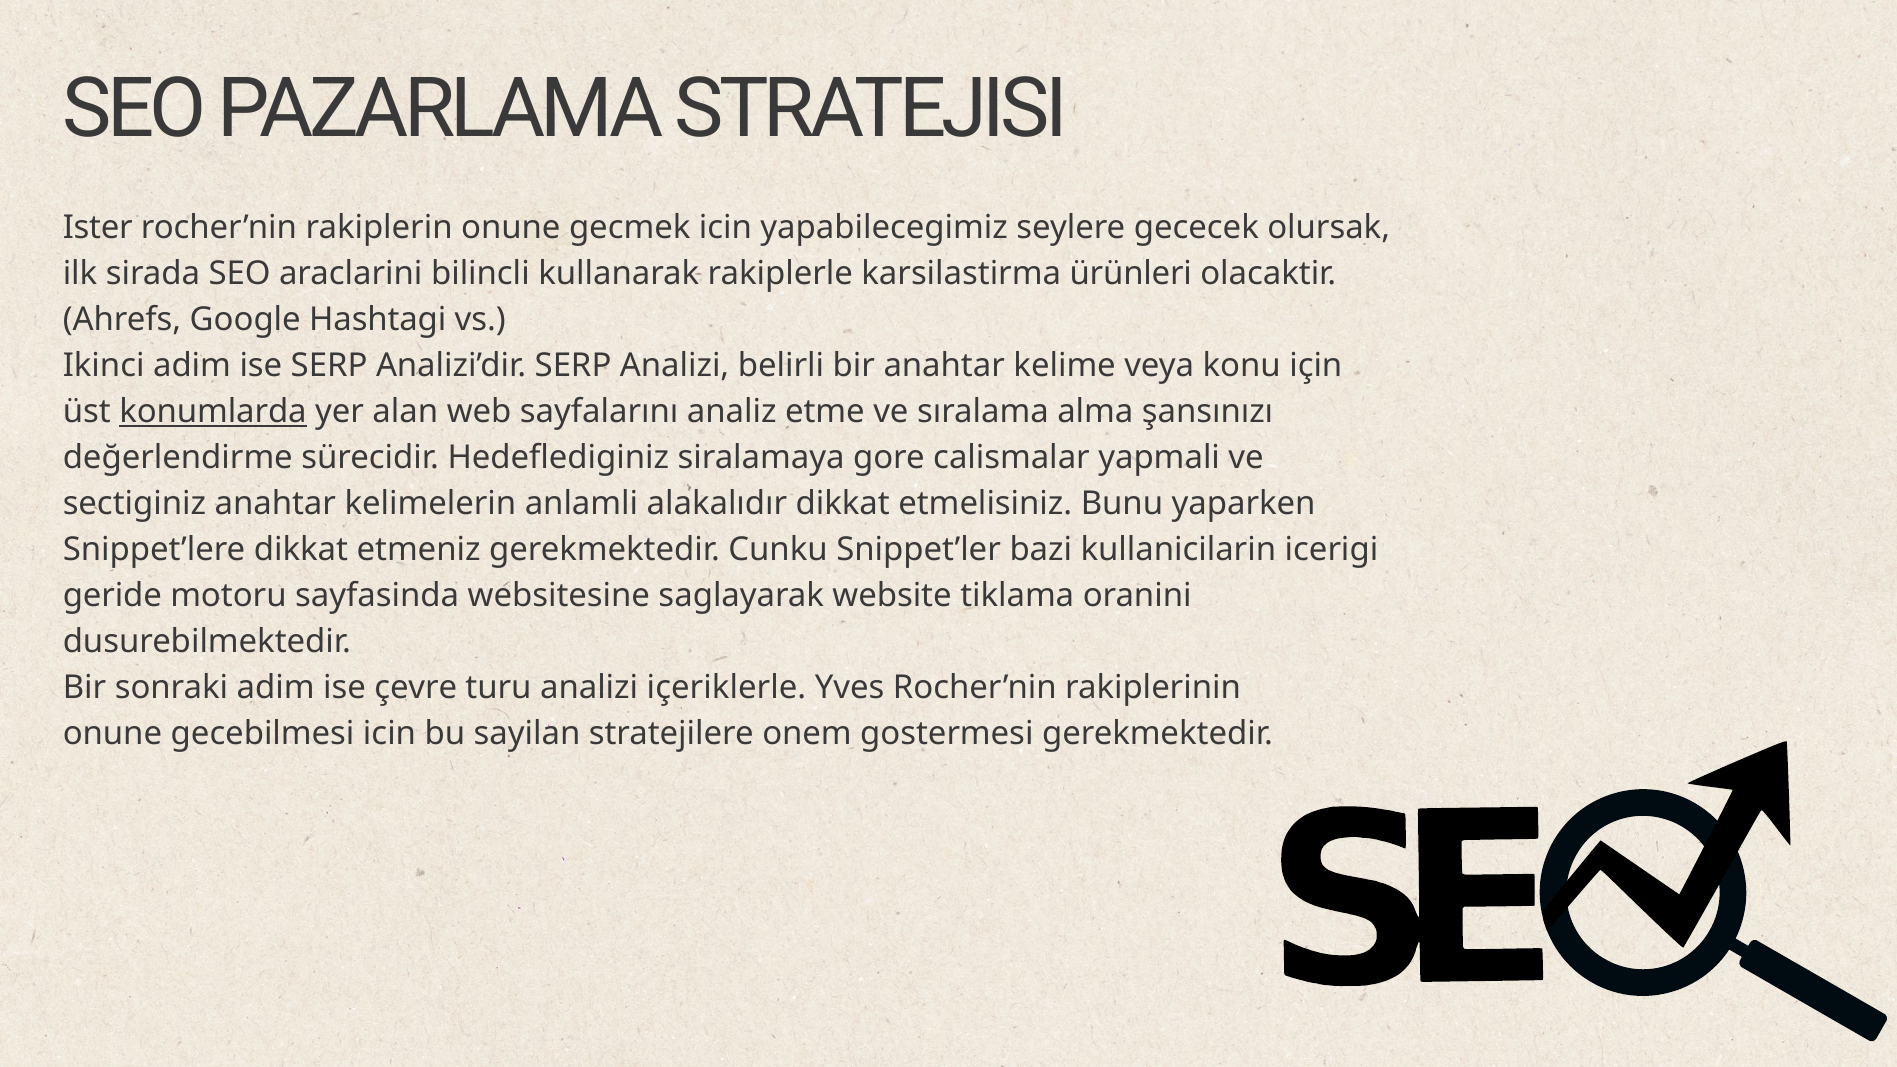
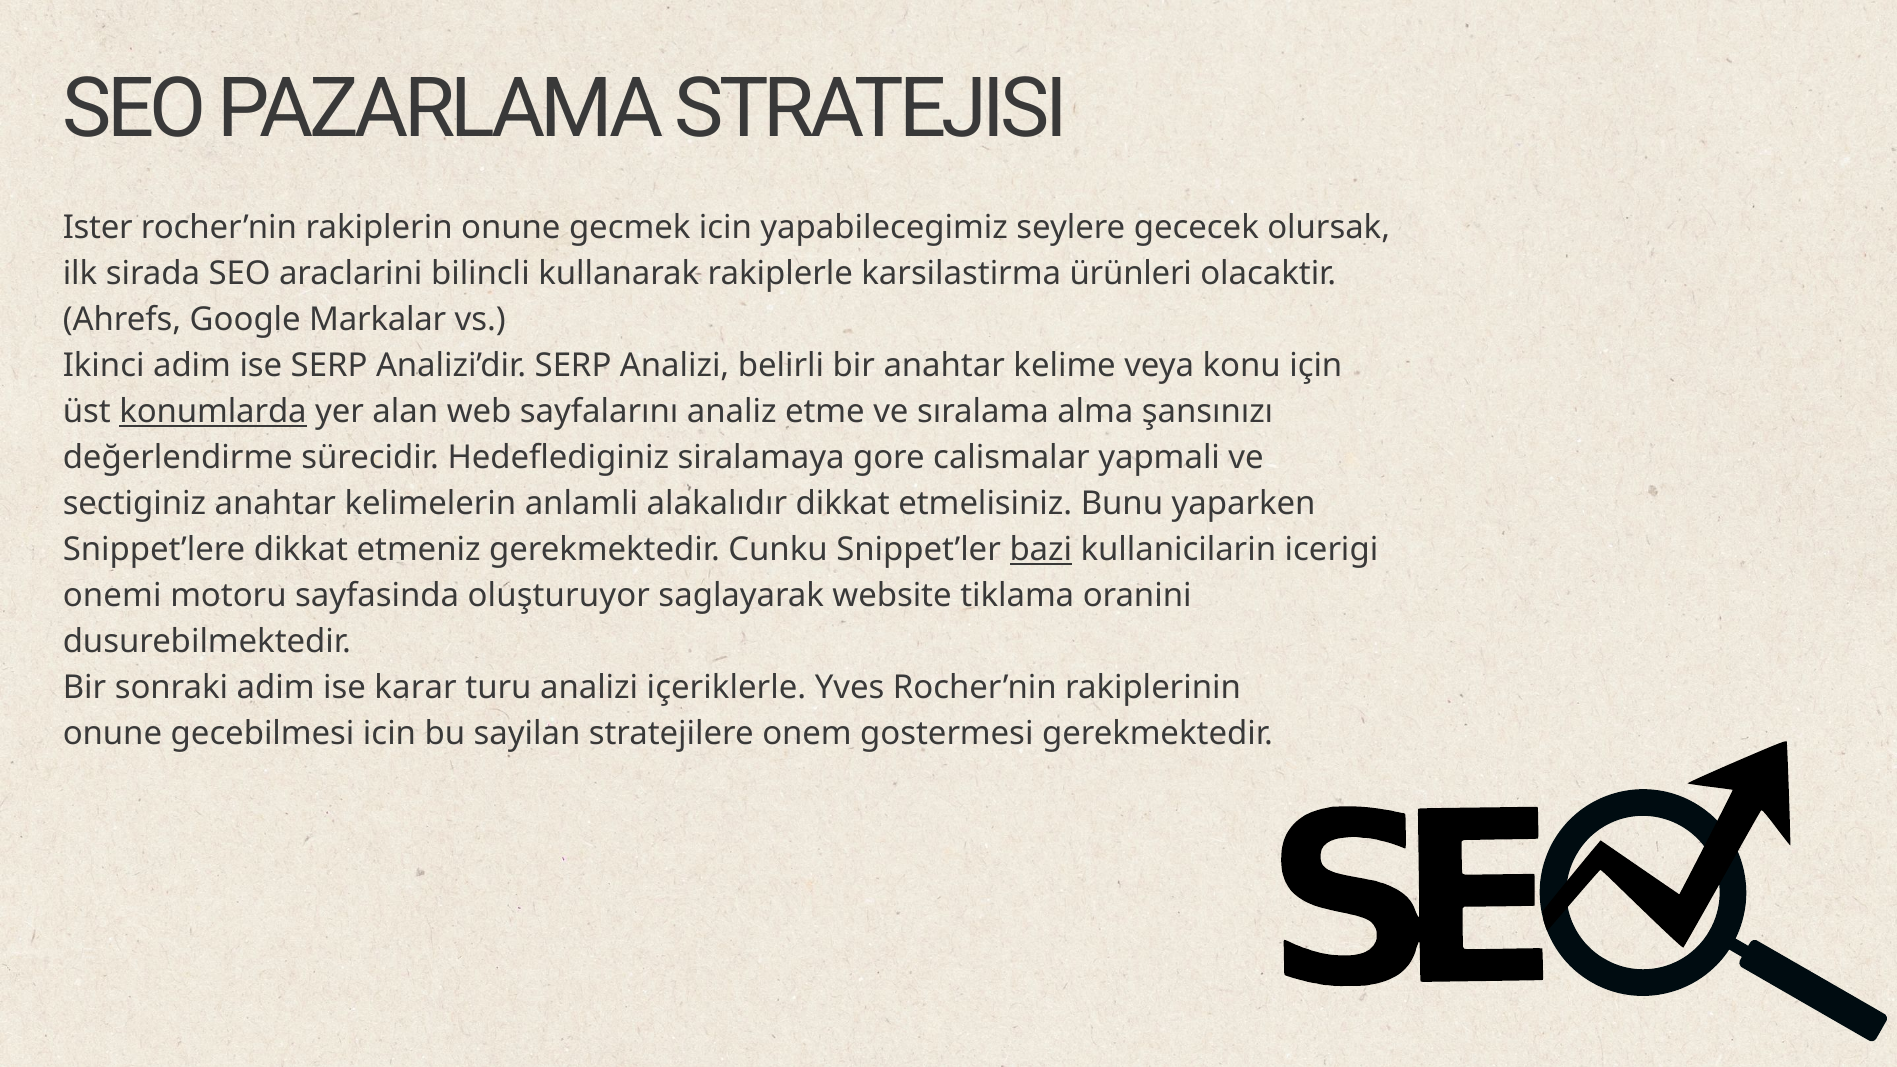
Hashtagi: Hashtagi -> Markalar (378, 319)
bazi underline: none -> present (1041, 550)
geride: geride -> onemi (112, 596)
websitesine: websitesine -> oluşturuyor (559, 596)
çevre: çevre -> karar (416, 688)
